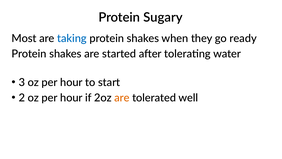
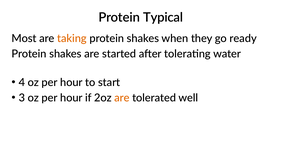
Sugary: Sugary -> Typical (163, 17)
taking colour: blue -> orange (72, 38)
3: 3 -> 4 (22, 82)
2: 2 -> 3 (22, 98)
